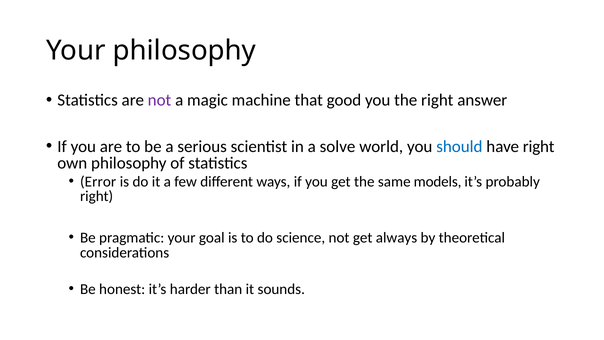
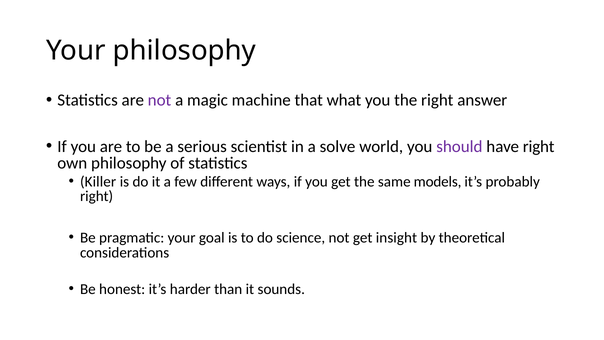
good: good -> what (344, 100)
should colour: blue -> purple (459, 147)
Error: Error -> Killer (98, 182)
always: always -> insight (396, 238)
